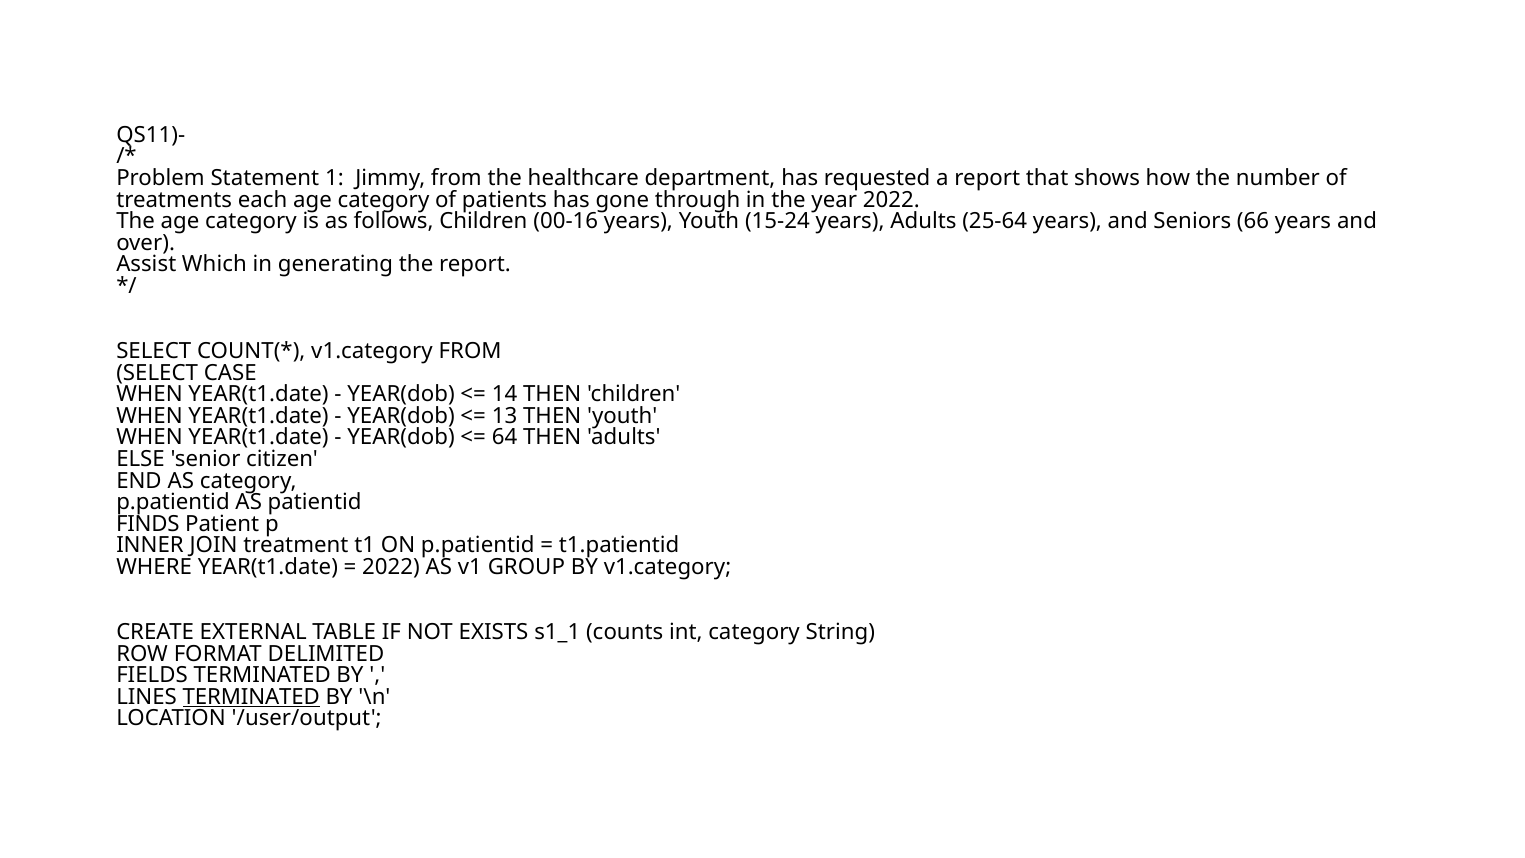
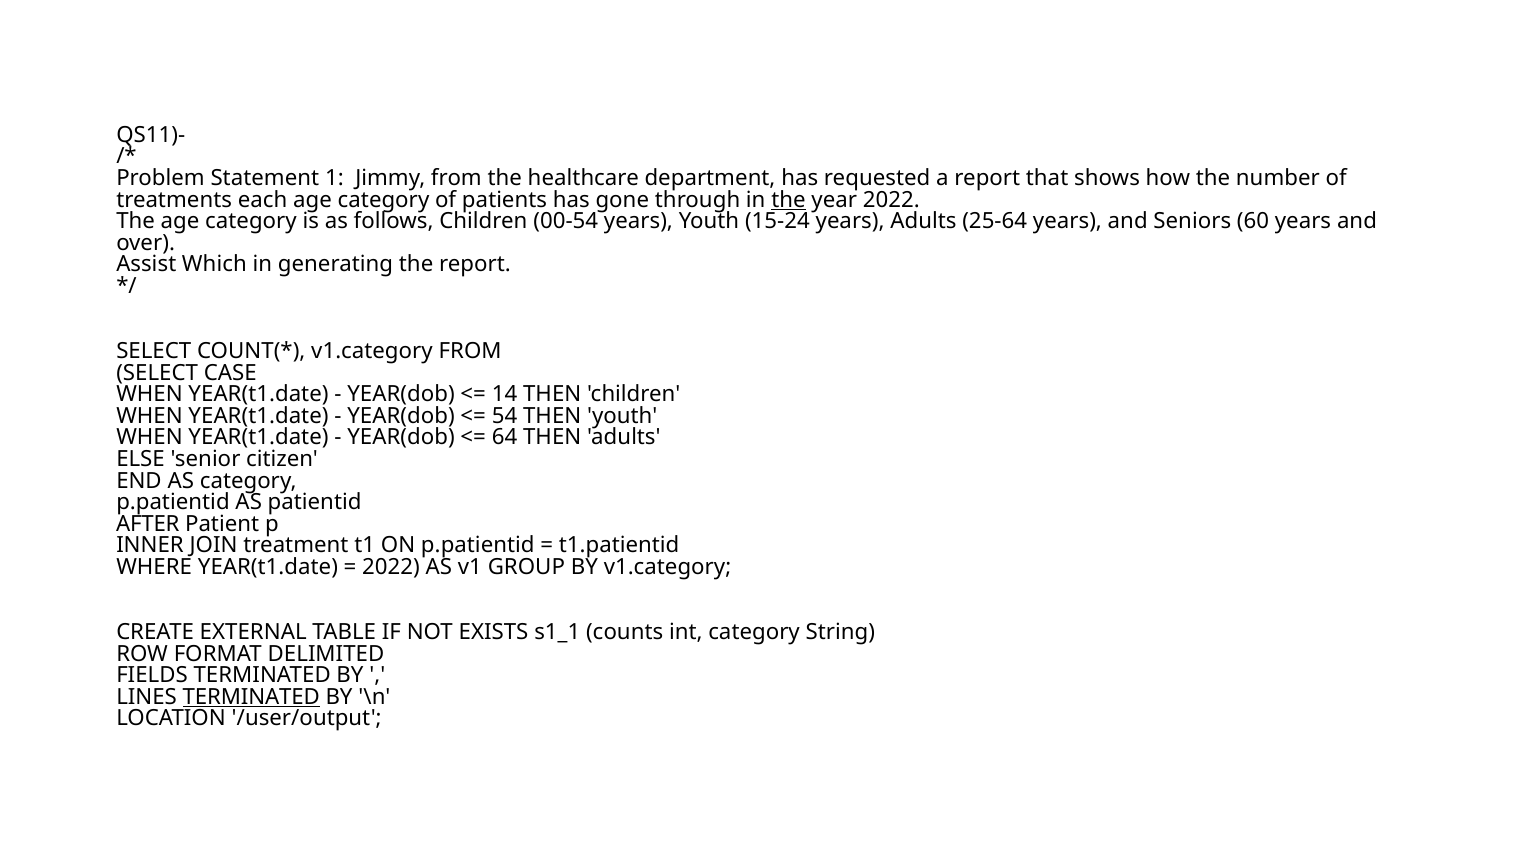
the underline: none -> present (788, 200)
00-16: 00-16 -> 00-54 (566, 221)
66: 66 -> 60 (1253, 221)
13: 13 -> 54 (505, 416)
FINDS: FINDS -> AFTER (148, 524)
